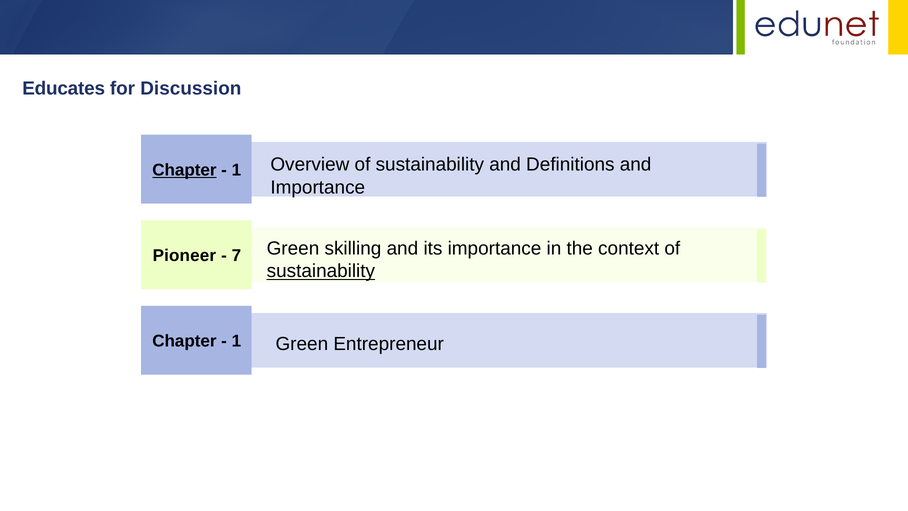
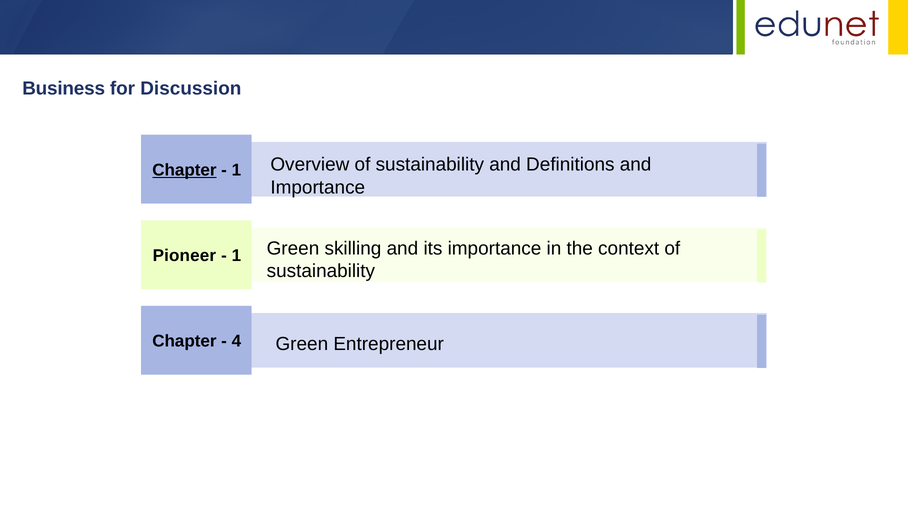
Educates: Educates -> Business (64, 88)
7: 7 -> 1 (236, 256)
sustainability underline: present -> none (321, 271)
1: 1 -> 4 (236, 341)
